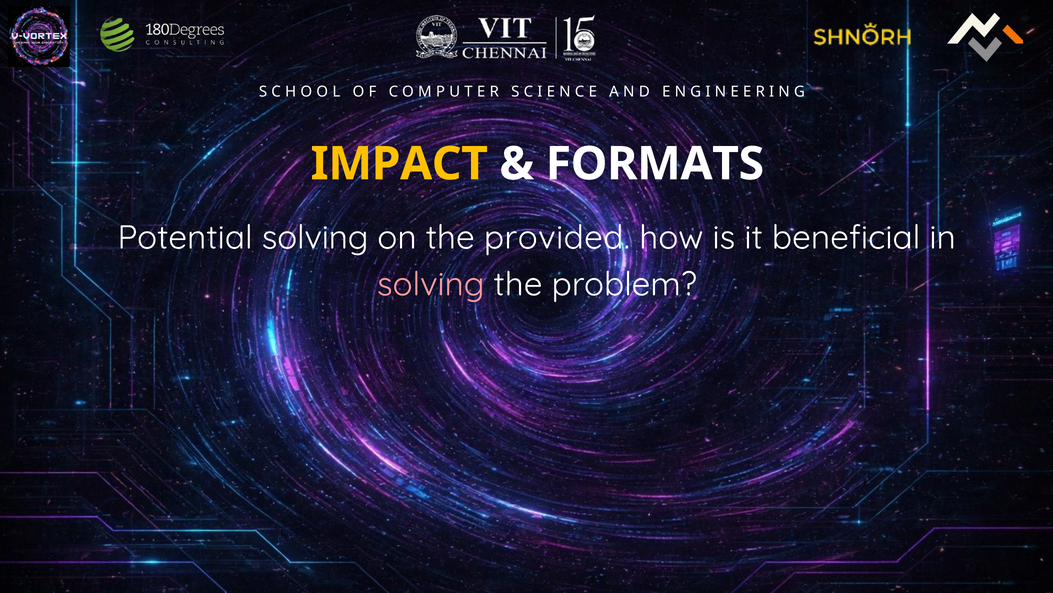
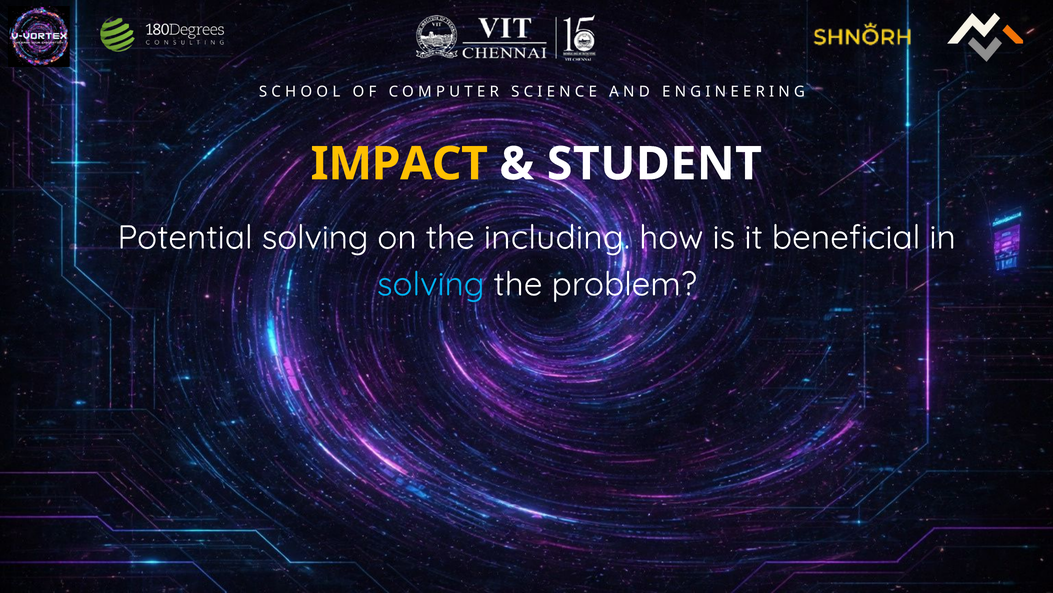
FORMATS: FORMATS -> STUDENT (654, 164)
provided: provided -> including (557, 237)
solving colour: pink -> light blue (431, 284)
